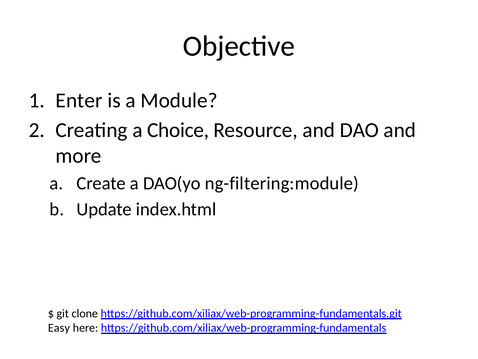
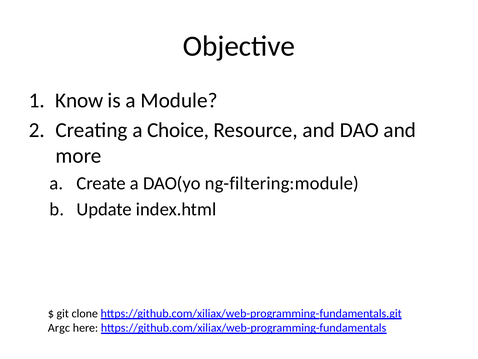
Enter: Enter -> Know (79, 100)
Easy: Easy -> Argc (59, 328)
